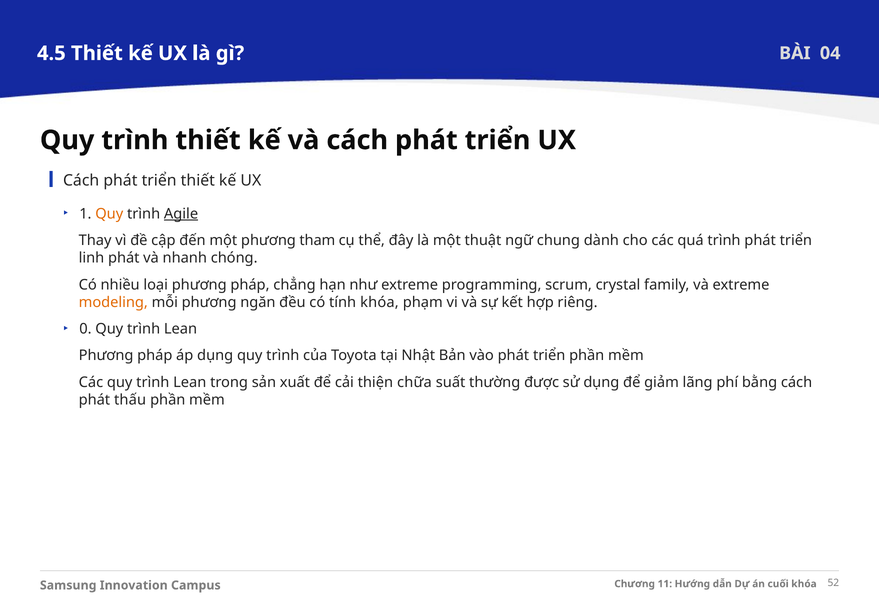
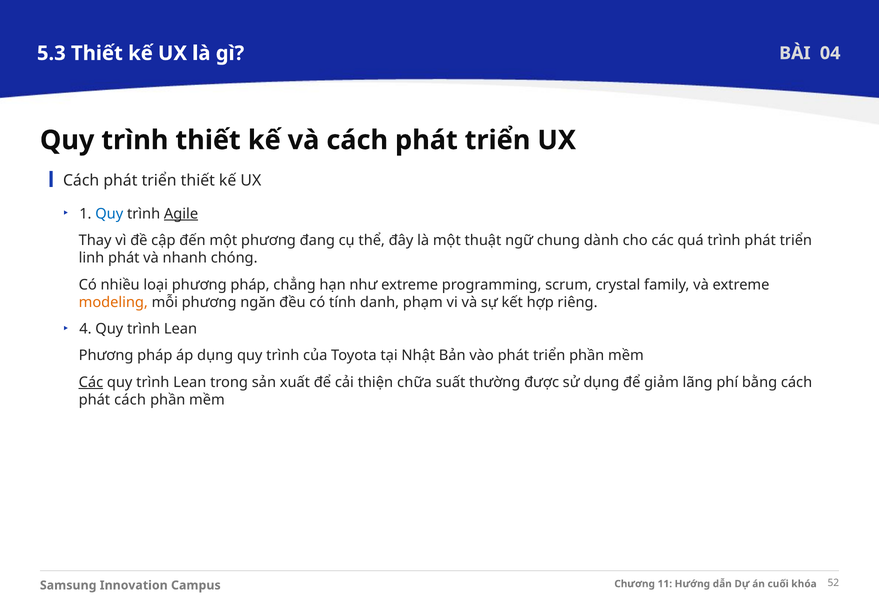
4.5: 4.5 -> 5.3 (51, 53)
Quy colour: orange -> blue (109, 214)
tham: tham -> đang (317, 240)
tính khóa: khóa -> danh (380, 302)
0: 0 -> 4 (85, 329)
Các underline: none -> present (91, 382)
phát thấu: thấu -> cách (130, 400)
